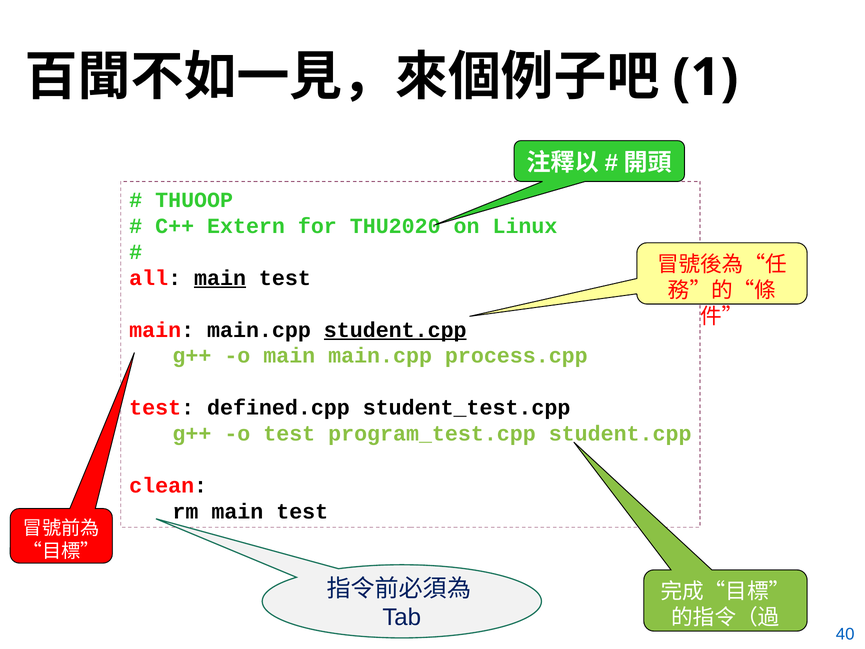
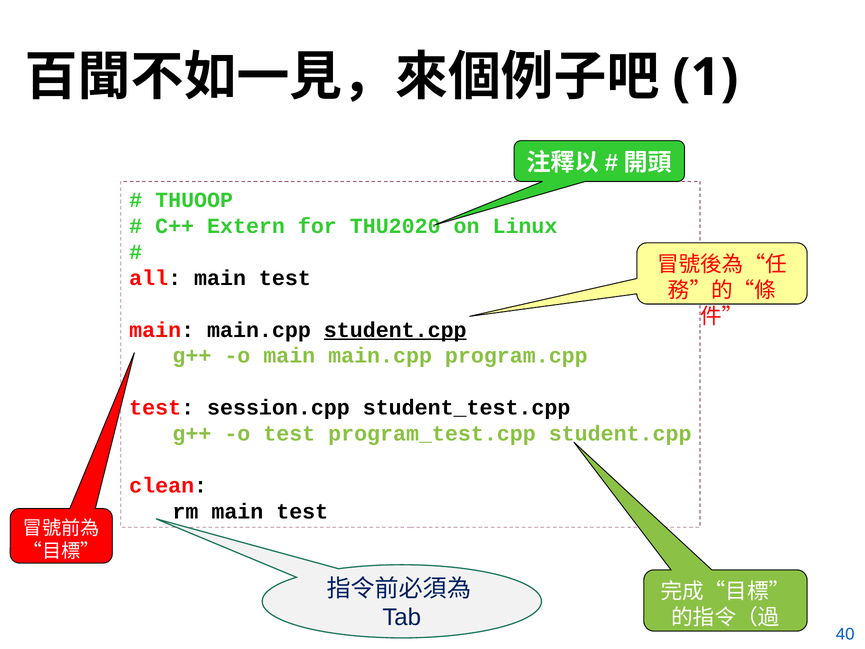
main underline: present -> none (220, 278)
process.cpp: process.cpp -> program.cpp (516, 356)
defined.cpp: defined.cpp -> session.cpp (278, 408)
